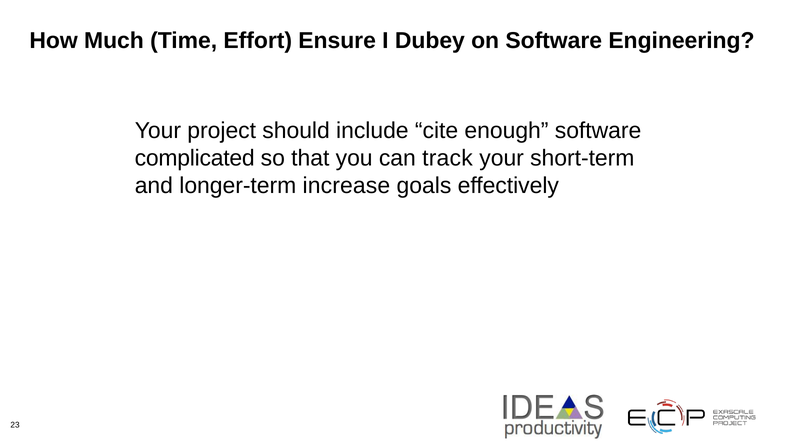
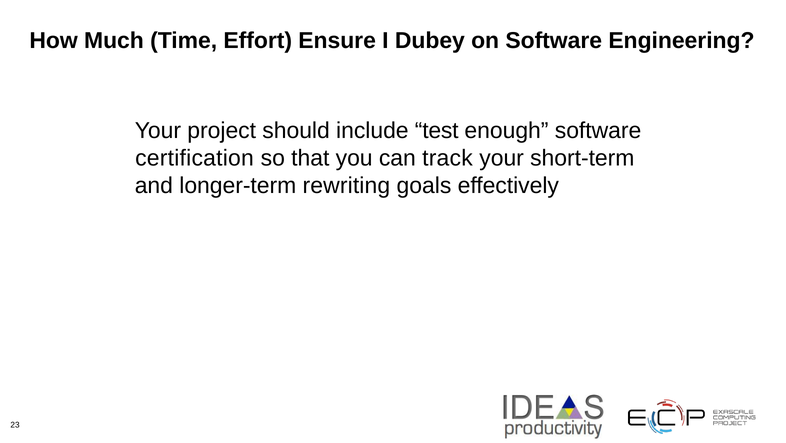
cite: cite -> test (437, 130)
complicated: complicated -> certification (194, 158)
increase: increase -> rewriting (346, 185)
